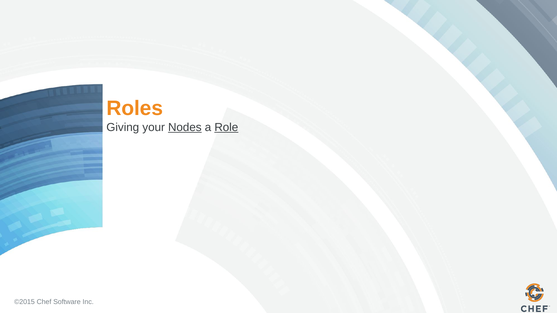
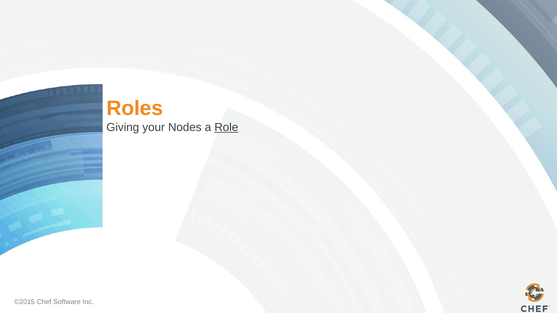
Nodes underline: present -> none (185, 128)
